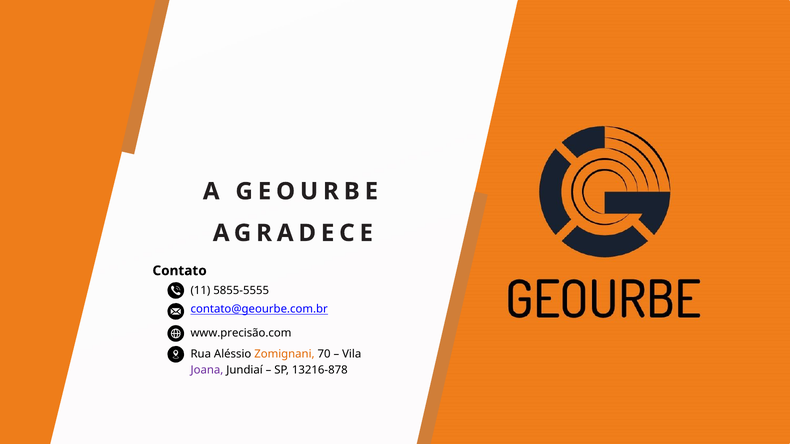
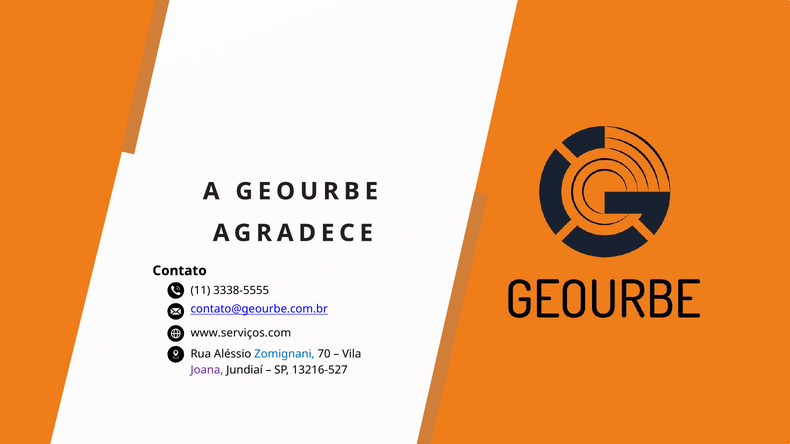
5855-5555: 5855-5555 -> 3338-5555 (241, 291)
www.precisão.com: www.precisão.com -> www.serviços.com (241, 333)
Zomignani colour: orange -> blue (284, 355)
13216-878: 13216-878 -> 13216-527 (320, 371)
